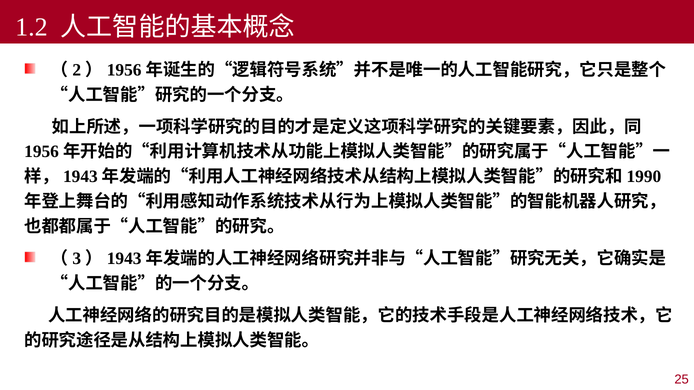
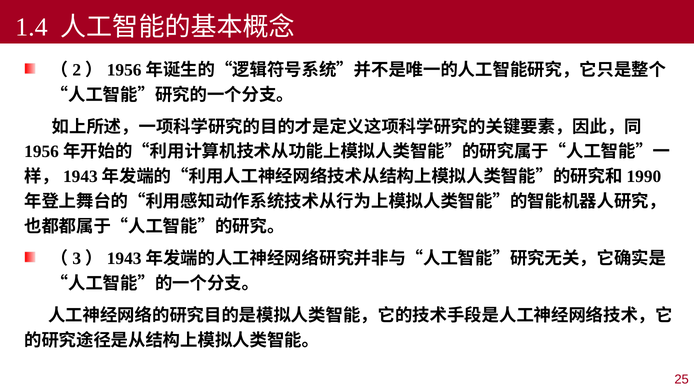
1.2: 1.2 -> 1.4 (31, 27)
